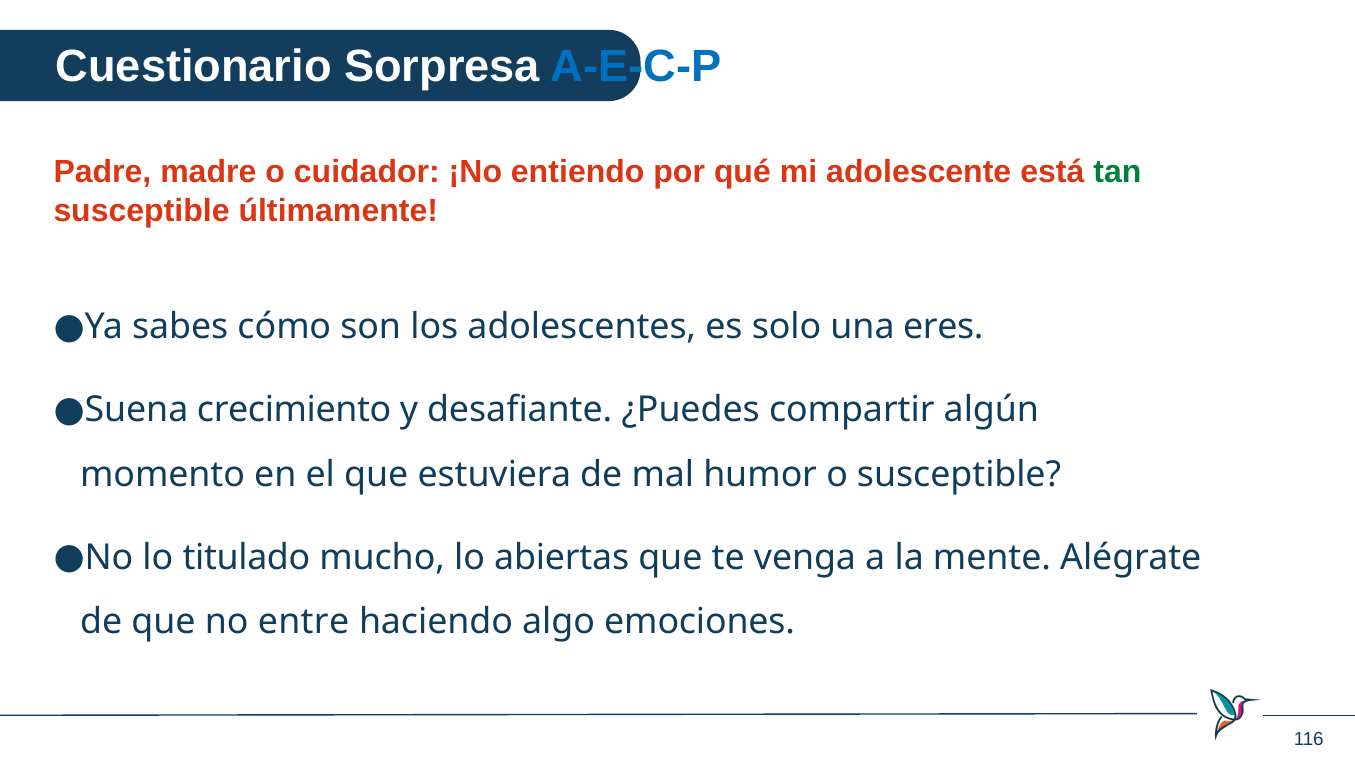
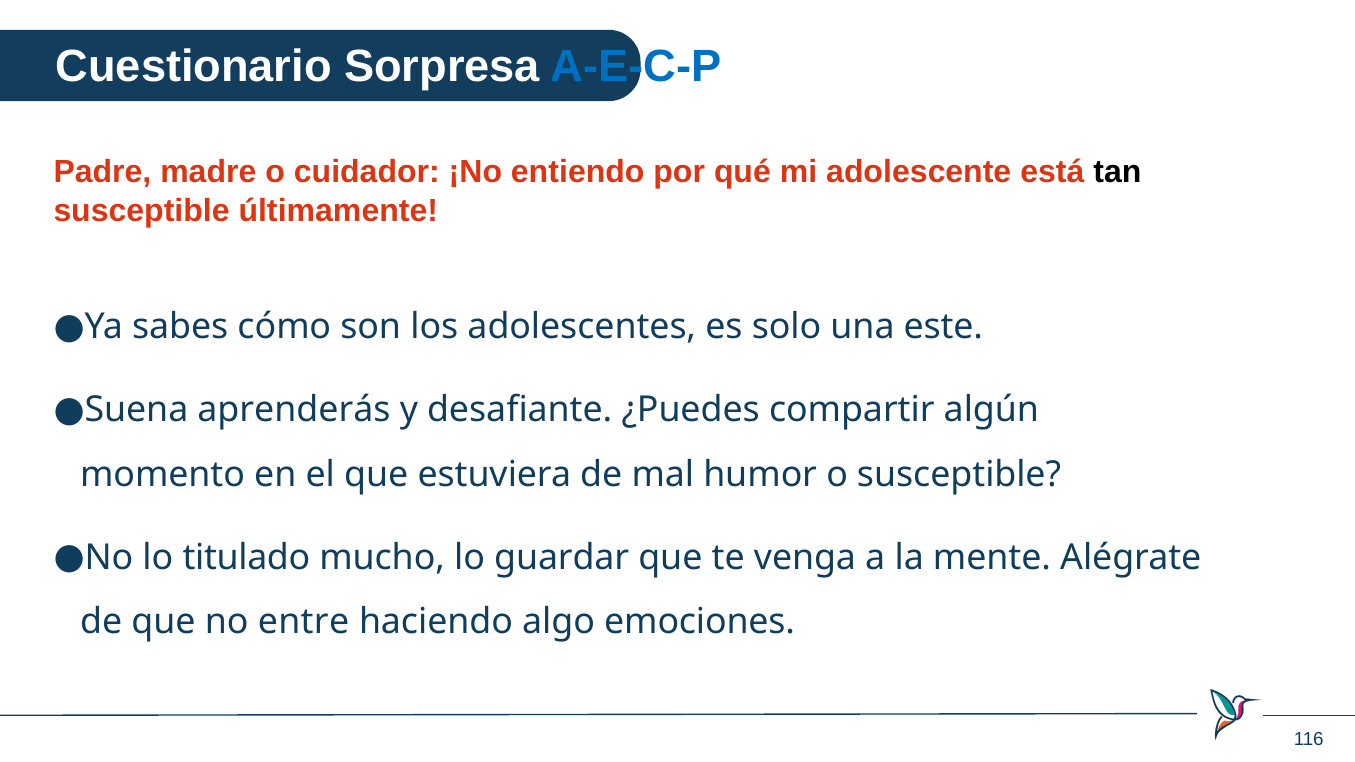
tan colour: green -> black (1117, 172)
eres: eres -> este (943, 327)
crecimiento: crecimiento -> aprenderás (294, 410)
abiertas: abiertas -> guardar (562, 558)
